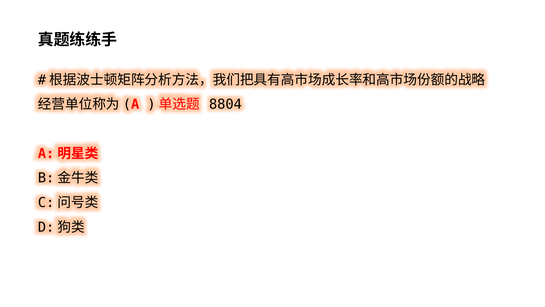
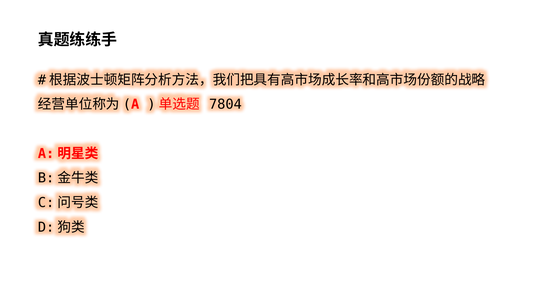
8804: 8804 -> 7804 (225, 104)
